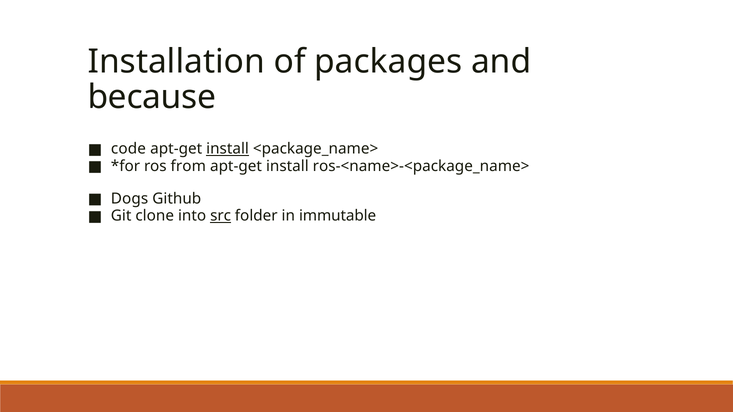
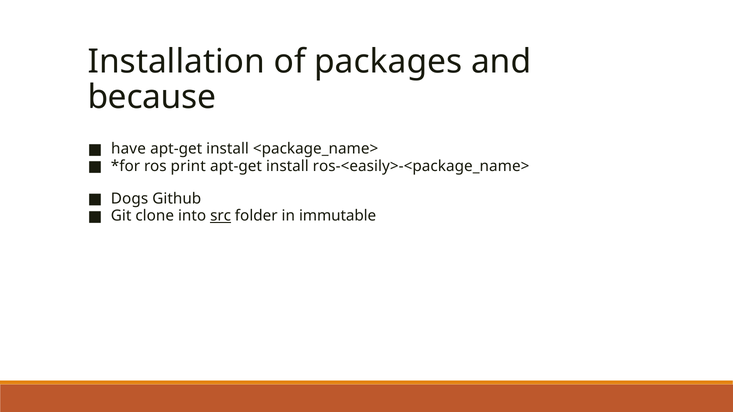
code: code -> have (128, 149)
install underline: present -> none (228, 149)
from: from -> print (188, 166)
ros-<name>-<package_name>: ros-<name>-<package_name> -> ros-<easily>-<package_name> (421, 166)
